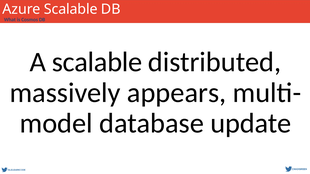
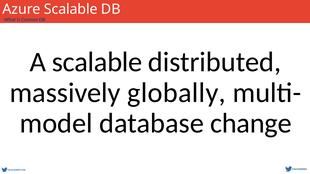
appears: appears -> globally (176, 93)
update: update -> change (251, 124)
